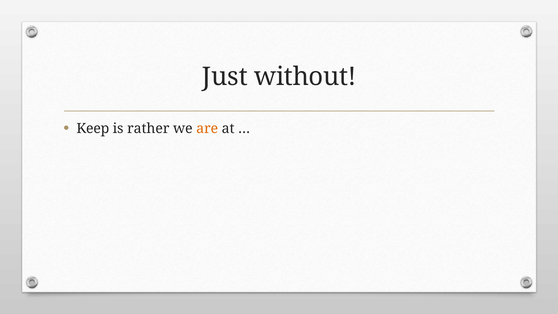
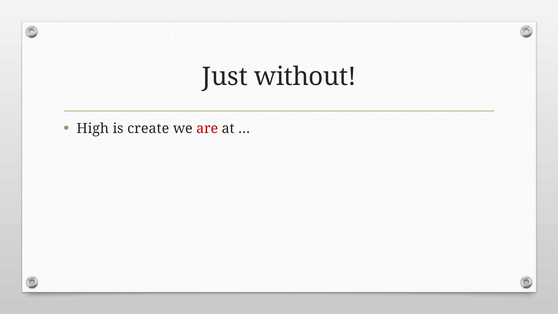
Keep: Keep -> High (93, 128)
rather: rather -> create (148, 128)
are colour: orange -> red (207, 128)
